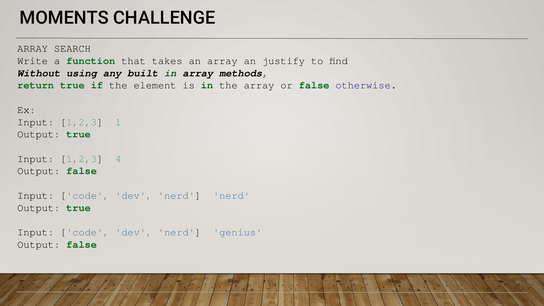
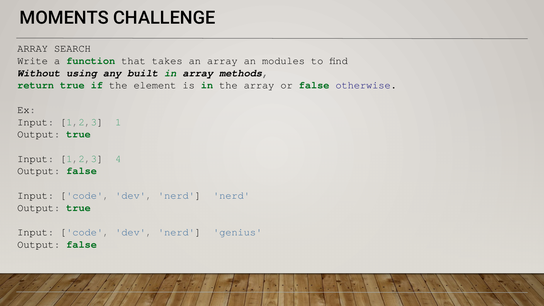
justify: justify -> modules (284, 61)
